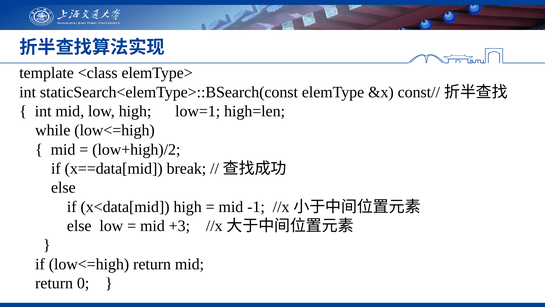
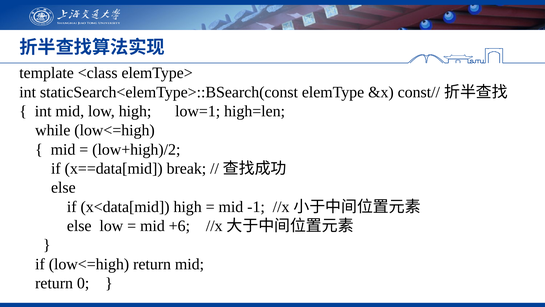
+3: +3 -> +6 (179, 226)
